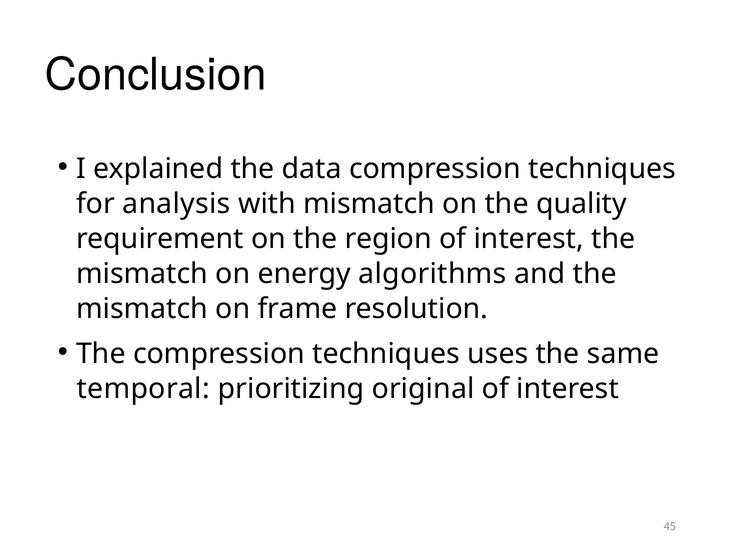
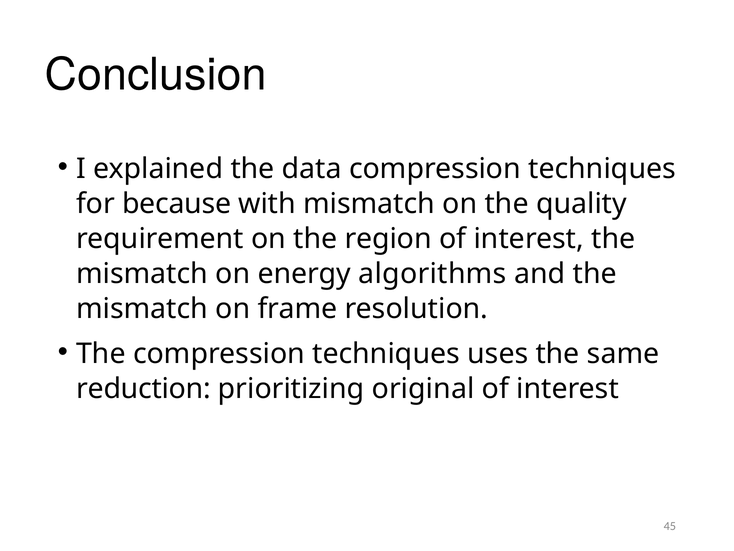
analysis: analysis -> because (177, 204)
temporal: temporal -> reduction (143, 388)
